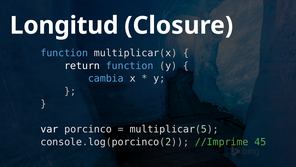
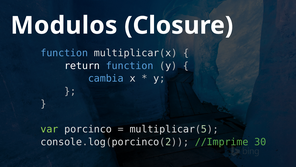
Longitud: Longitud -> Modulos (64, 25)
var colour: white -> light green (49, 129)
45: 45 -> 30 (260, 142)
